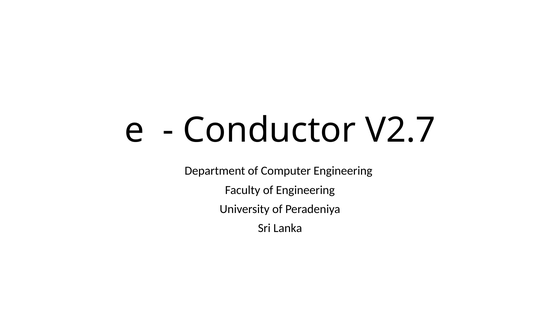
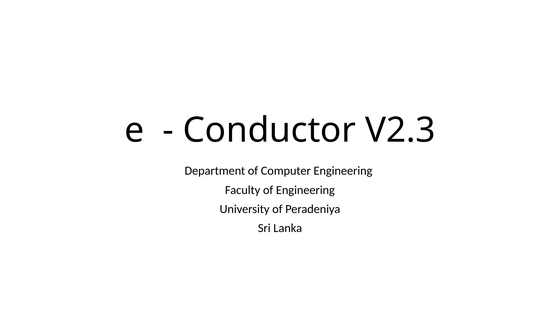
V2.7: V2.7 -> V2.3 (400, 130)
